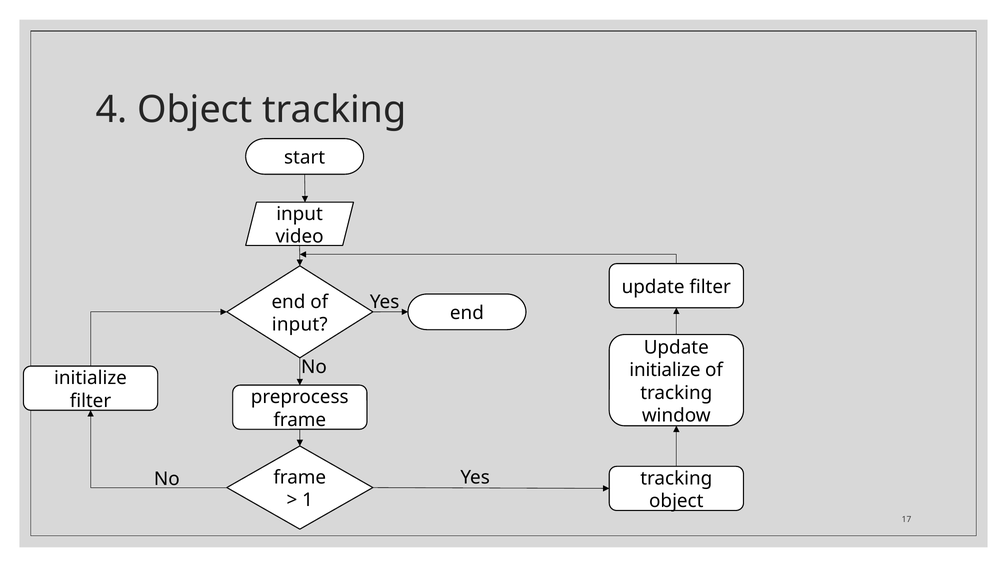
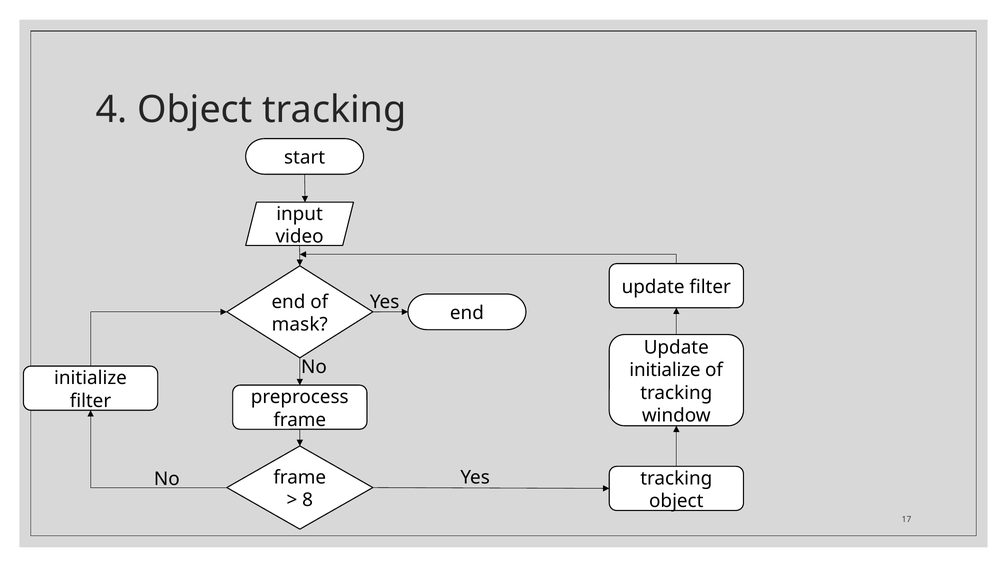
input: input -> mask (300, 324)
1: 1 -> 8 (308, 500)
